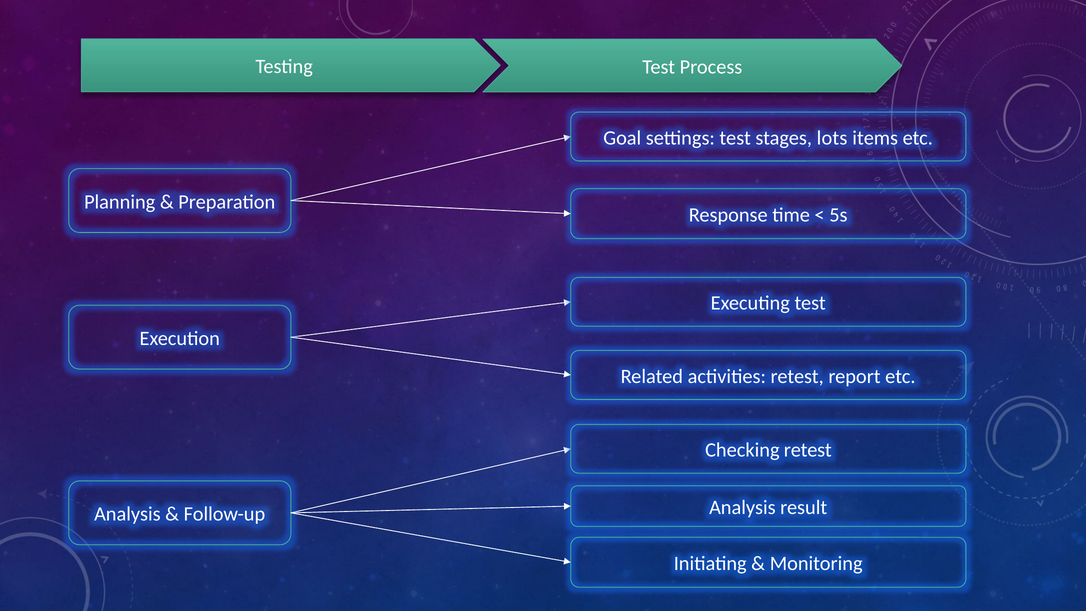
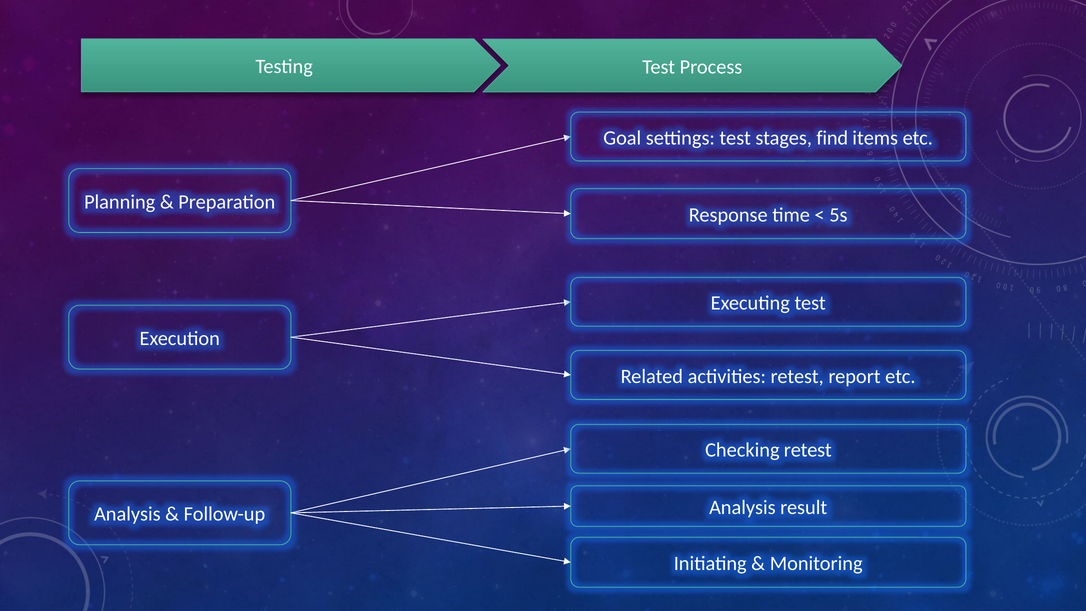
lots: lots -> find (832, 138)
